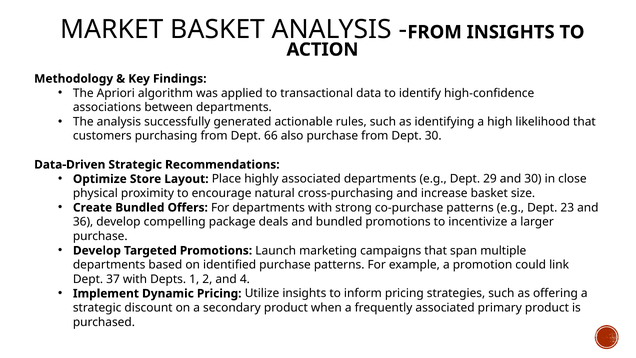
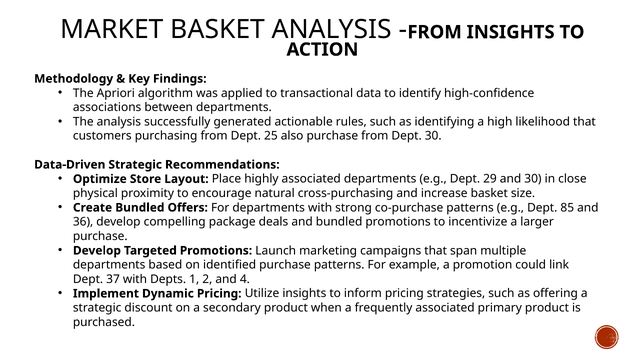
66: 66 -> 25 (271, 136)
23: 23 -> 85 (567, 207)
